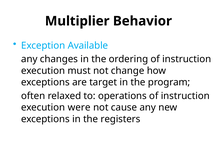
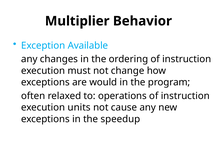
target: target -> would (103, 82)
were: were -> units (79, 107)
registers: registers -> speedup (120, 119)
